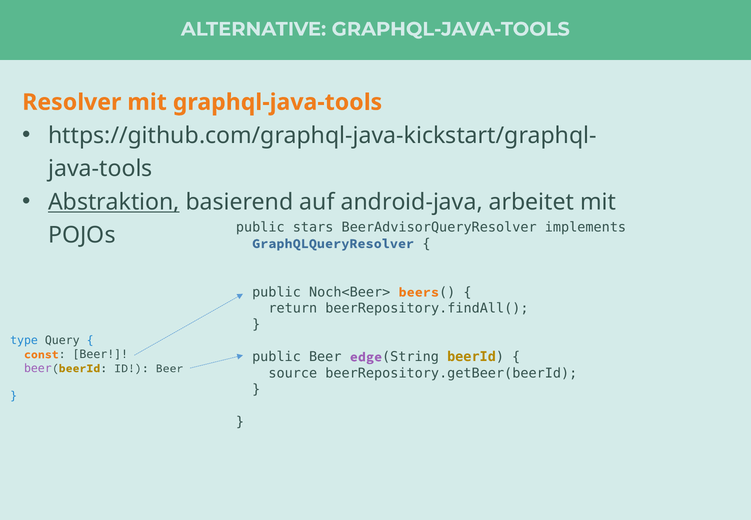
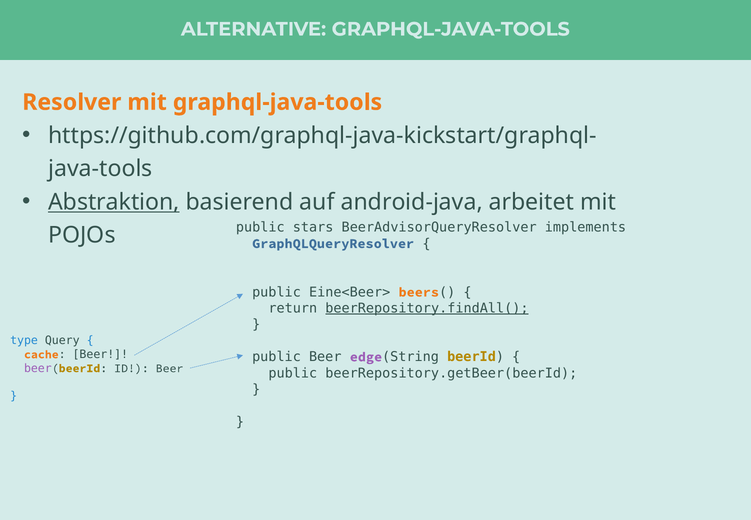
Noch<Beer>: Noch<Beer> -> Eine<Beer> (350, 292)
beerRepository.findAll( underline: none -> present (427, 308)
const: const -> cache (41, 354)
source: source -> public (293, 373)
